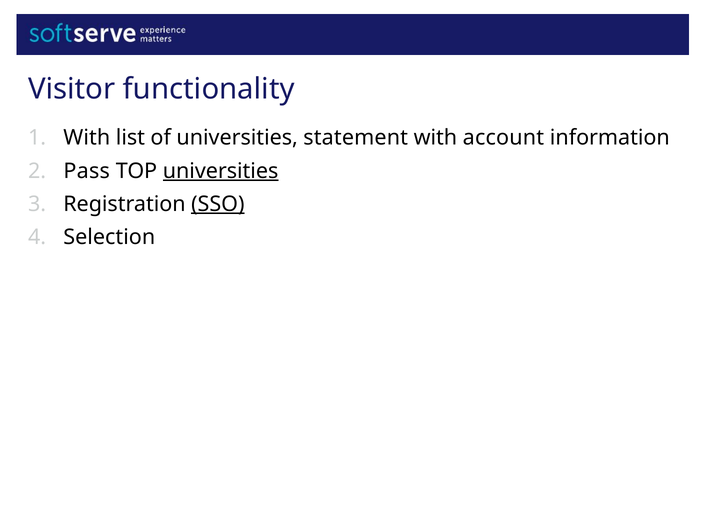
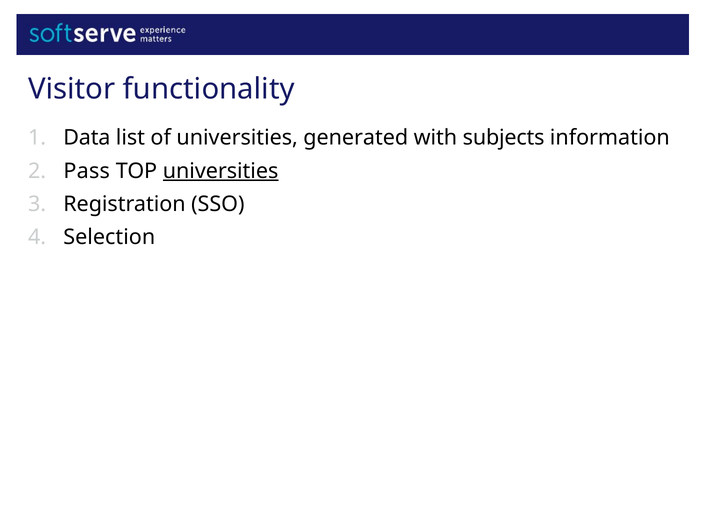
With: With -> Data (87, 138)
statement: statement -> generated (356, 138)
account: account -> subjects (504, 138)
SSO underline: present -> none (218, 204)
